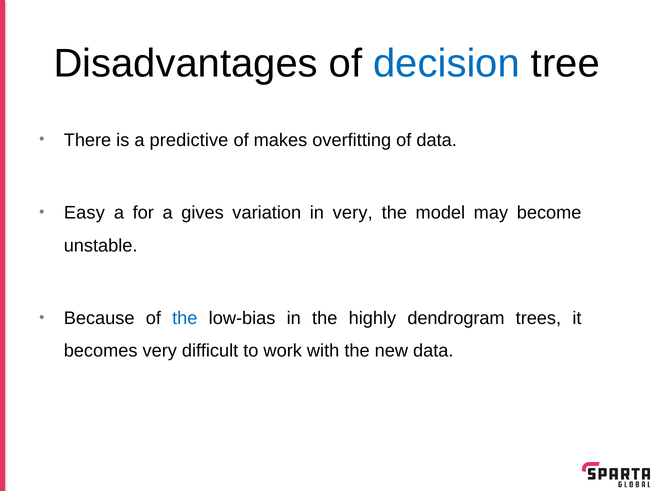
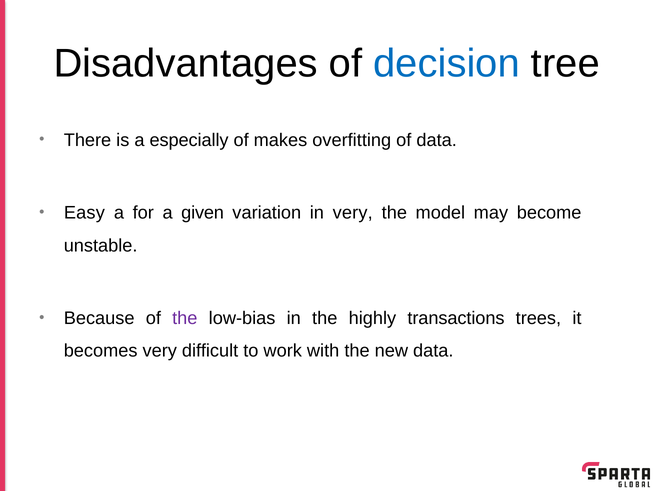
predictive: predictive -> especially (189, 140)
gives: gives -> given (203, 213)
the colour: blue -> purple (185, 318)
dendrogram: dendrogram -> transactions (456, 318)
